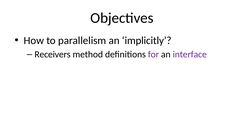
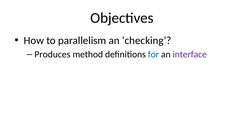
implicitly: implicitly -> checking (147, 41)
Receivers: Receivers -> Produces (52, 55)
for colour: purple -> blue (153, 55)
